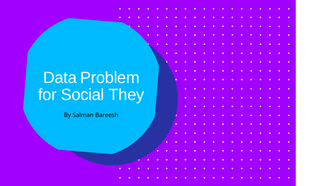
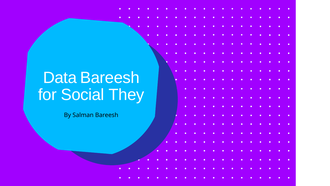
Data Problem: Problem -> Bareesh (110, 78)
